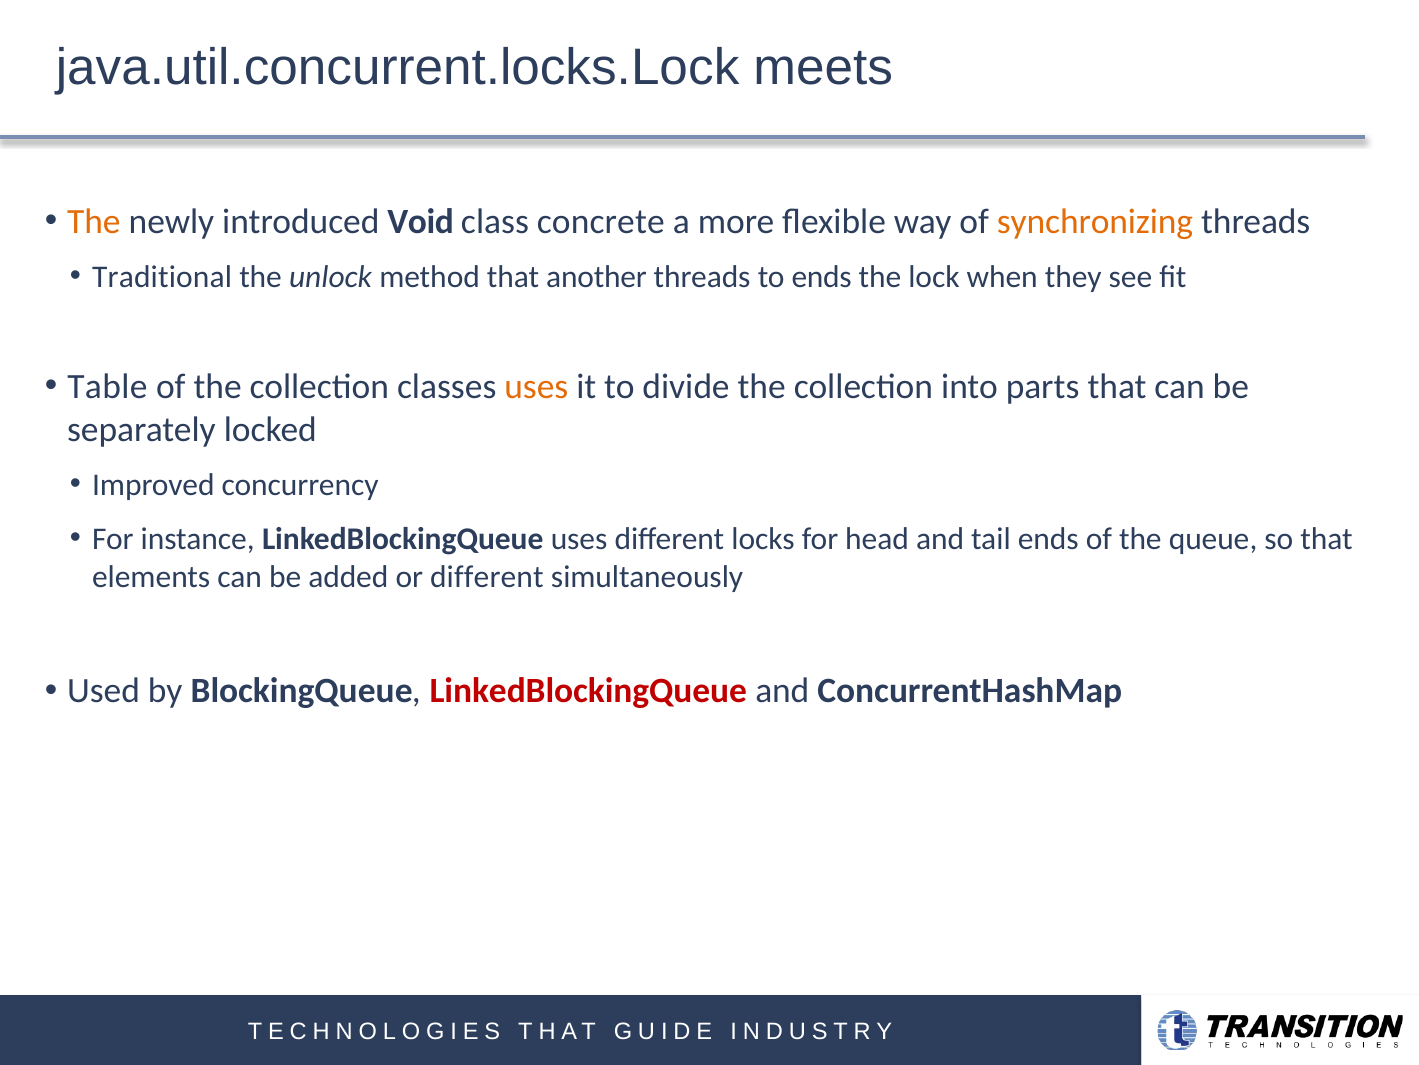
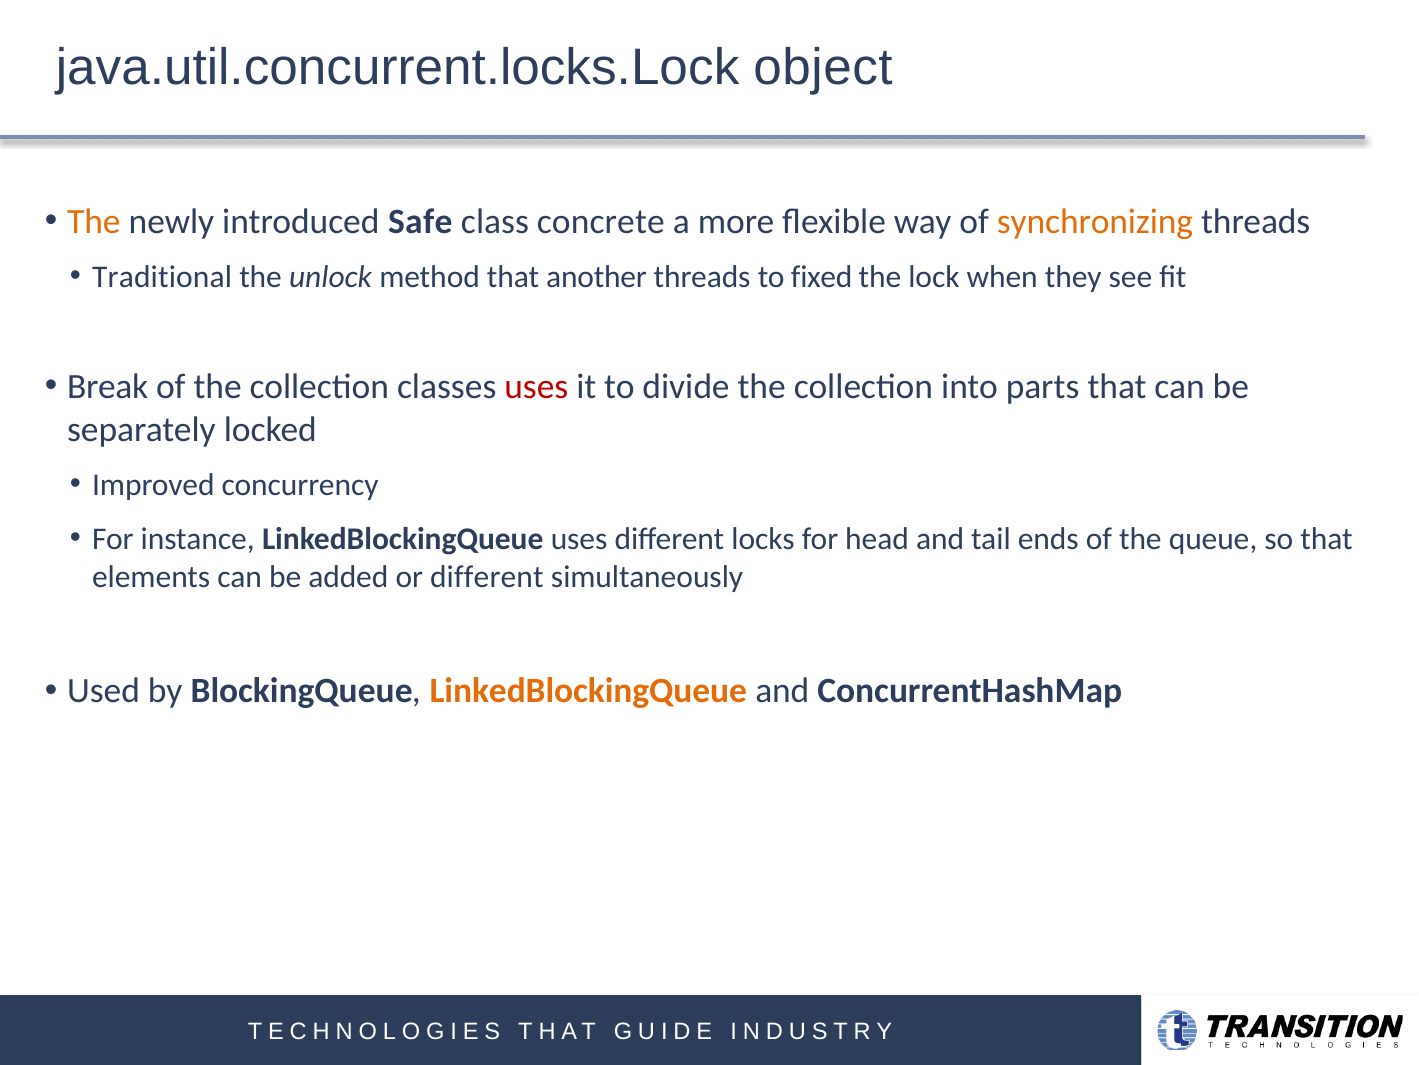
meets: meets -> object (823, 68)
Void: Void -> Safe (420, 221)
to ends: ends -> fixed (822, 277)
Table: Table -> Break (108, 387)
uses colour: orange -> red (536, 387)
LinkedBlockingQueue colour: red -> orange (588, 691)
